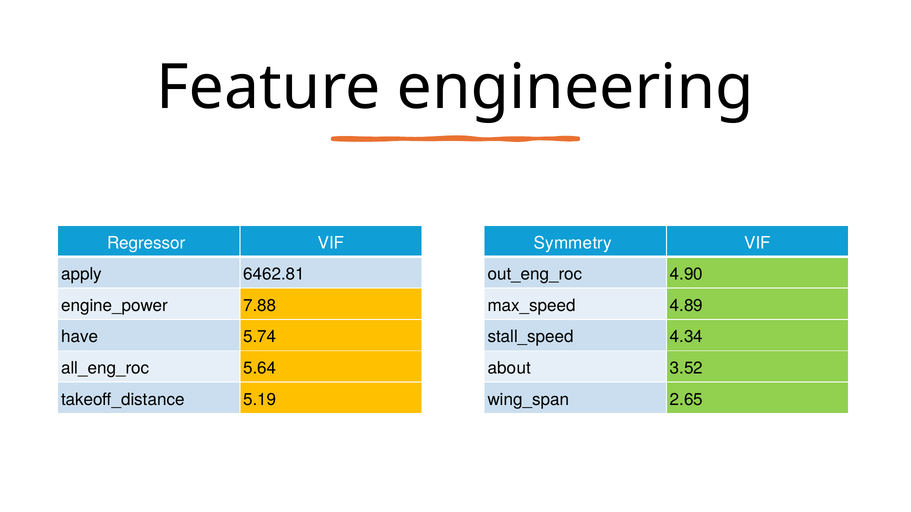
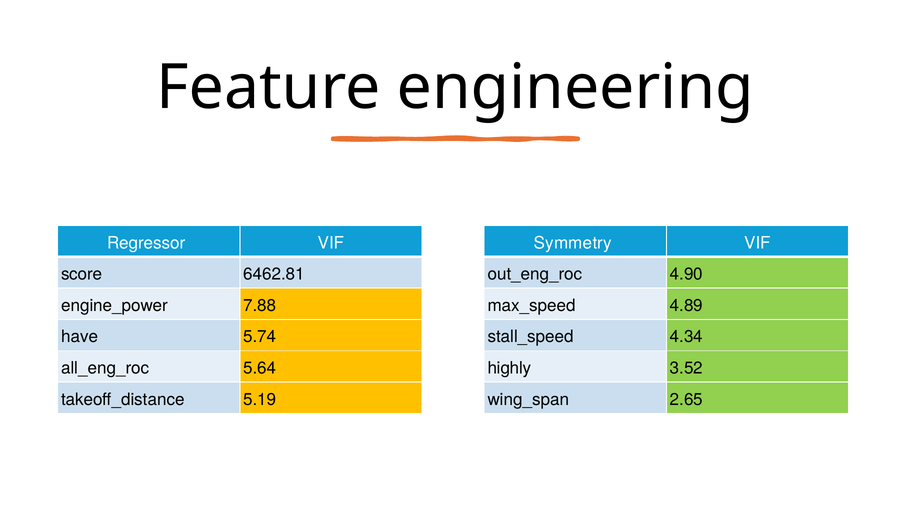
apply: apply -> score (82, 274)
about: about -> highly (510, 368)
